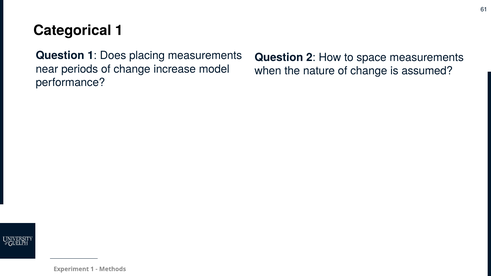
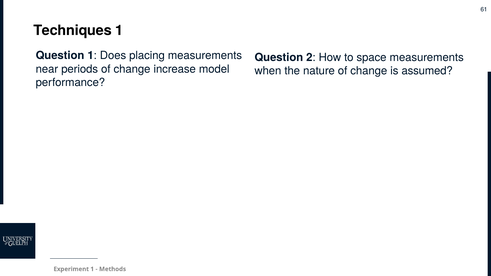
Categorical: Categorical -> Techniques (73, 31)
